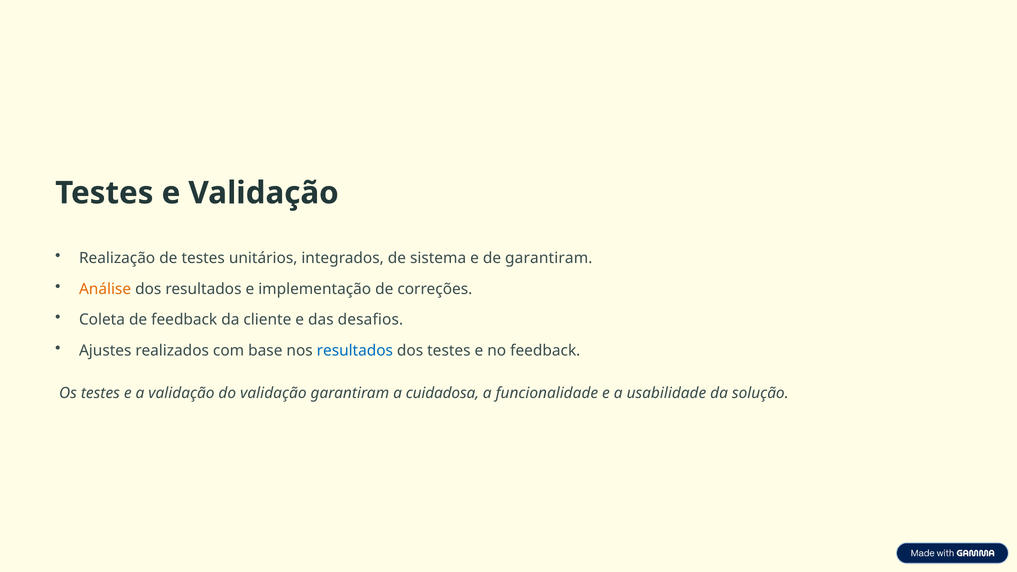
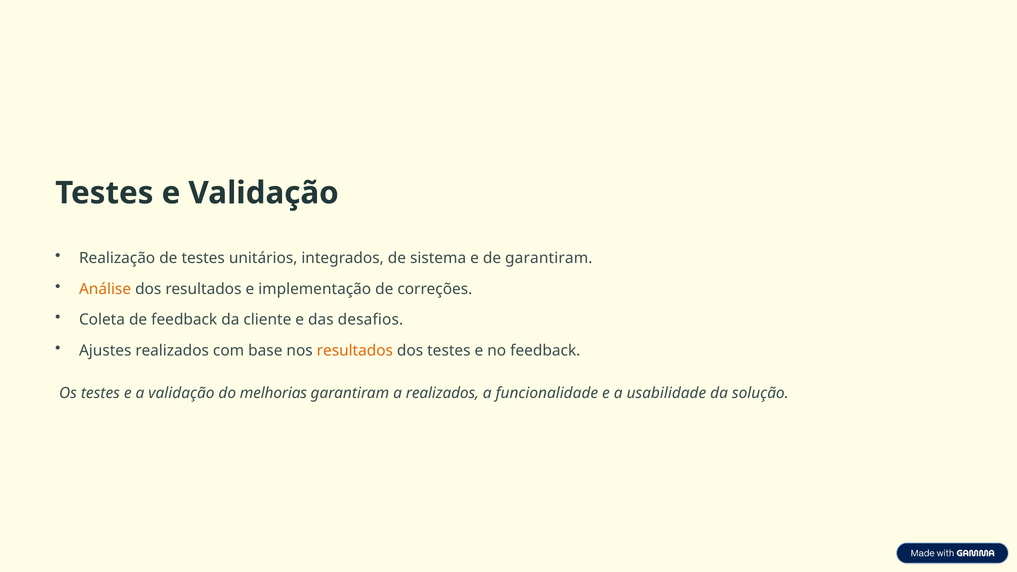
resultados colour: blue -> orange (355, 350)
do validação: validação -> melhorias (273, 393)
a cuidadosa: cuidadosa -> realizados (442, 393)
